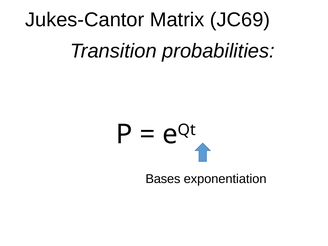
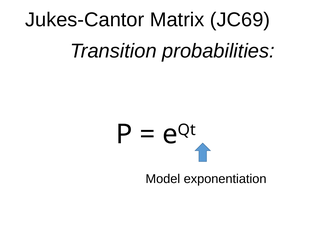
Bases: Bases -> Model (163, 179)
